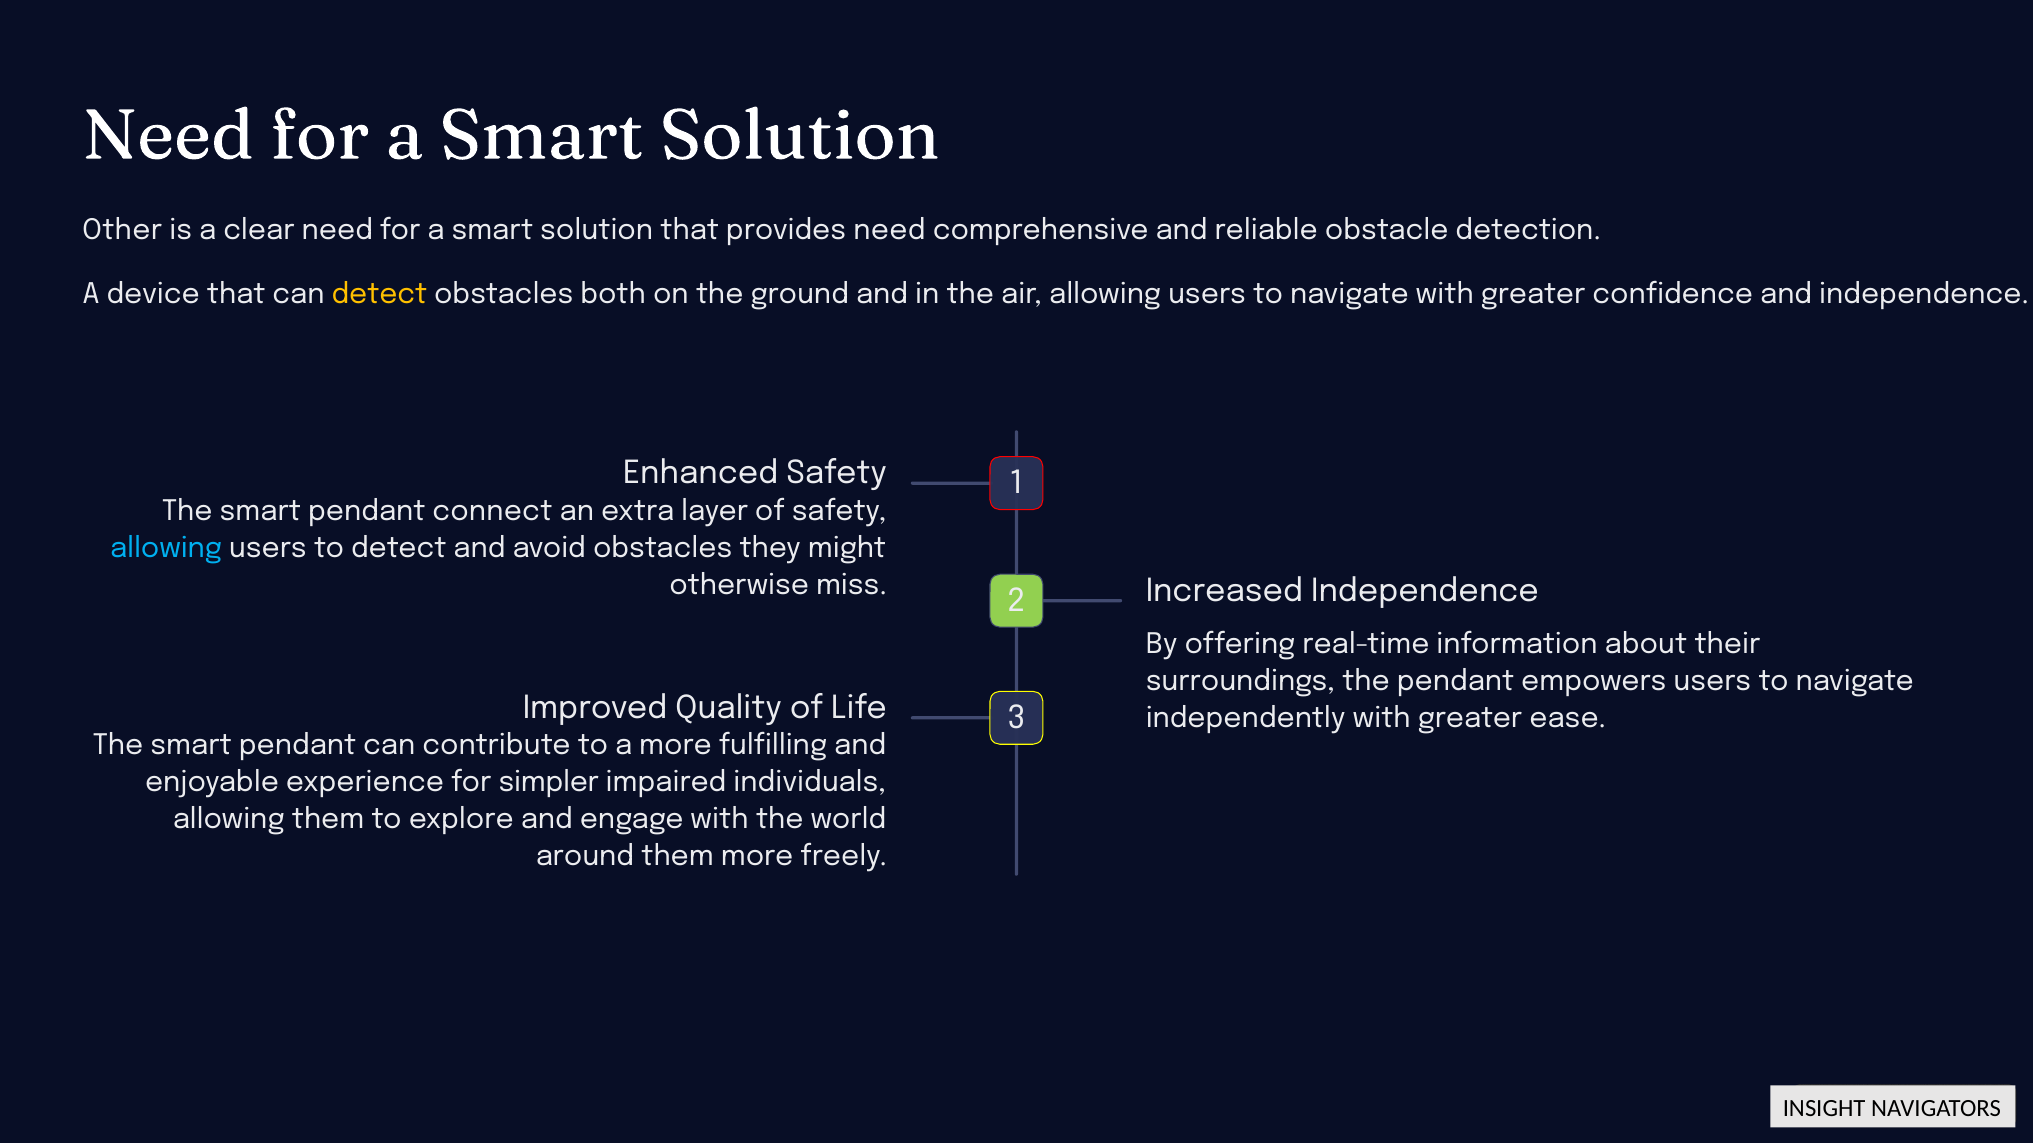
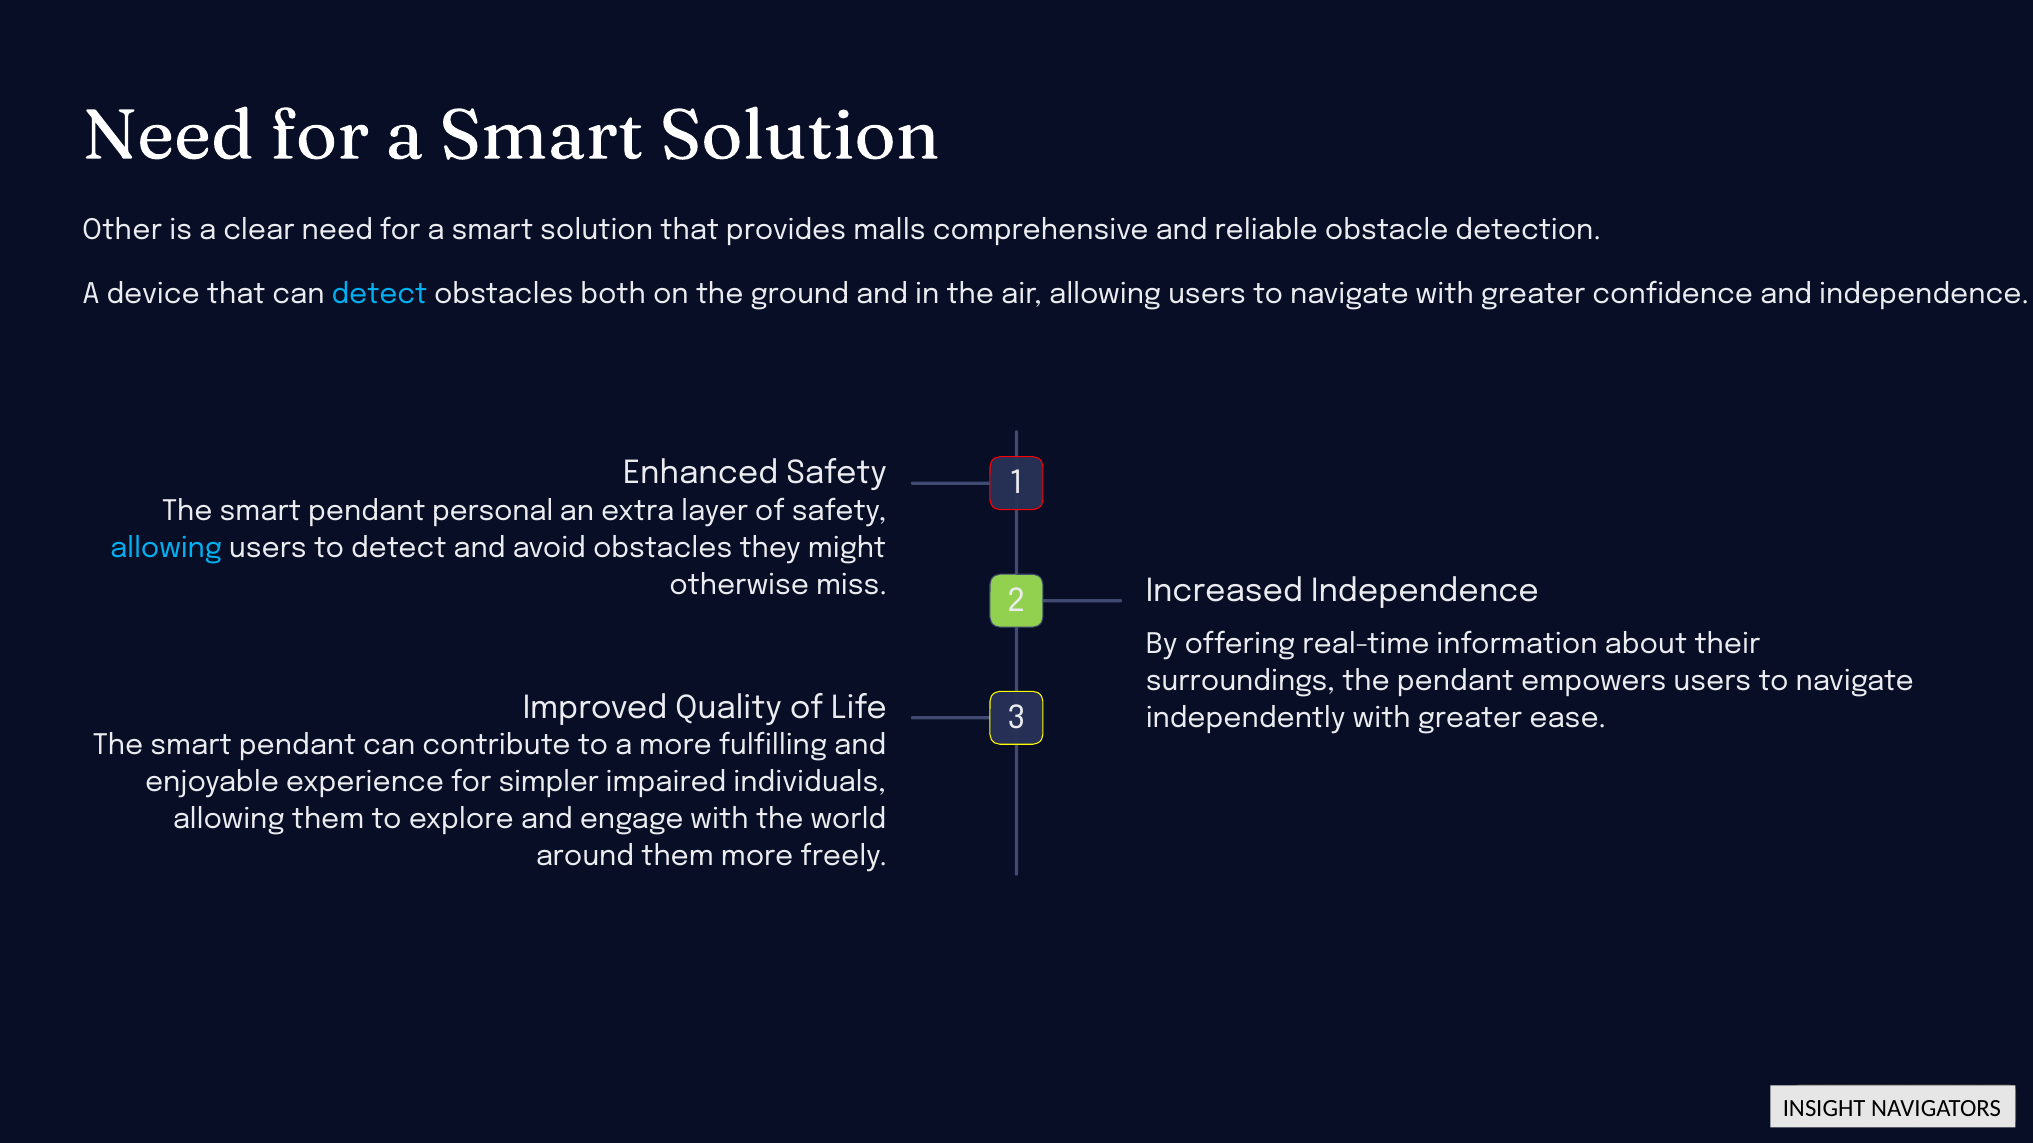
provides need: need -> malls (889, 230)
detect colour: yellow -> light blue (379, 295)
connect: connect -> personal (493, 511)
